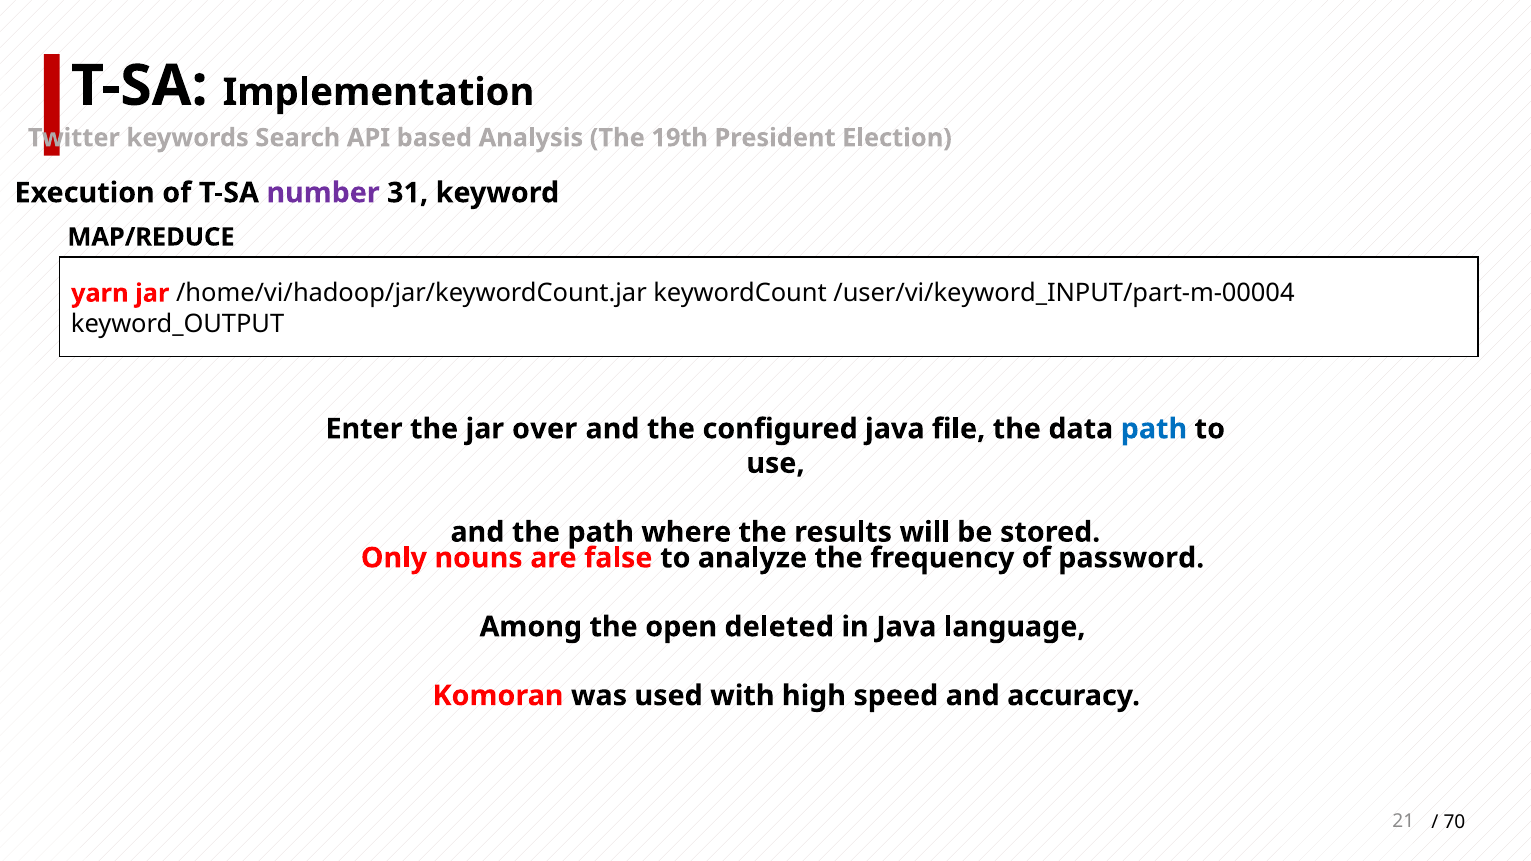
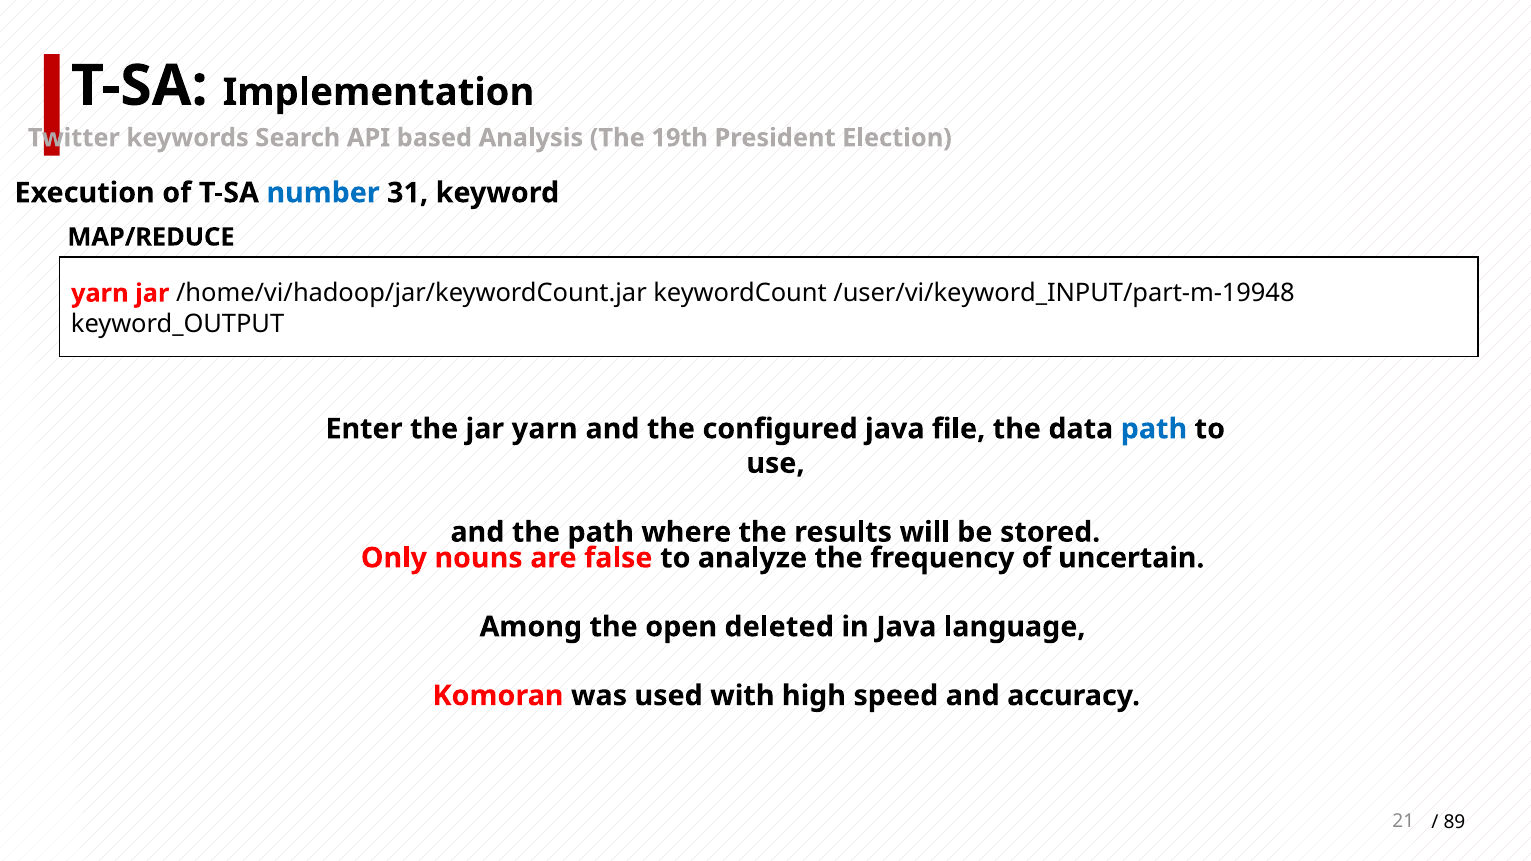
number colour: purple -> blue (323, 193)
/user/vi/keyword_INPUT/part-m-00004: /user/vi/keyword_INPUT/part-m-00004 -> /user/vi/keyword_INPUT/part-m-19948 (1064, 293)
jar over: over -> yarn (545, 429)
password: password -> uncertain (1131, 558)
70: 70 -> 89 (1454, 822)
